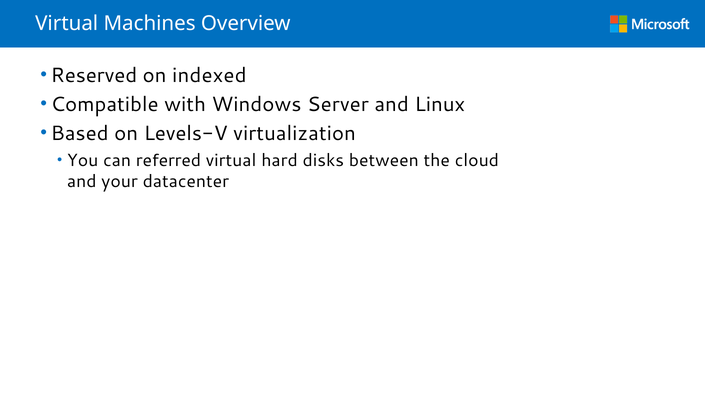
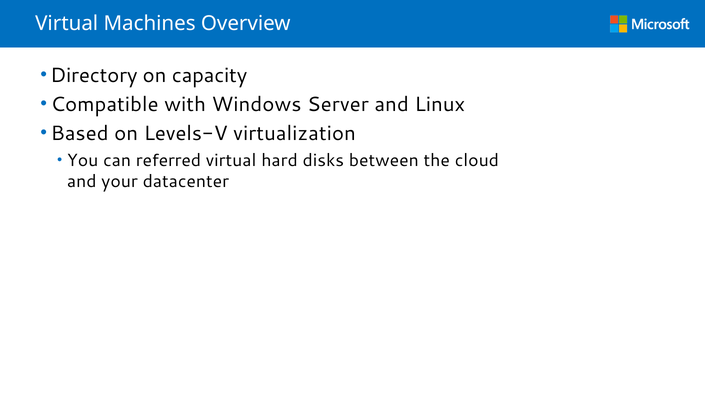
Reserved: Reserved -> Directory (94, 75)
indexed: indexed -> capacity (210, 75)
